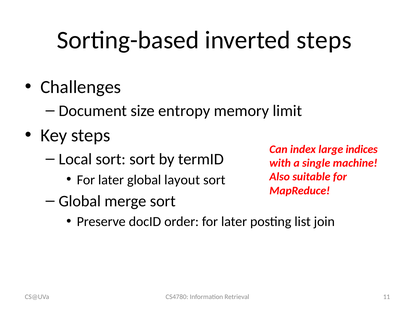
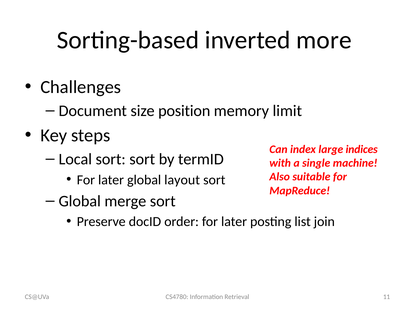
inverted steps: steps -> more (324, 40)
entropy: entropy -> position (184, 111)
